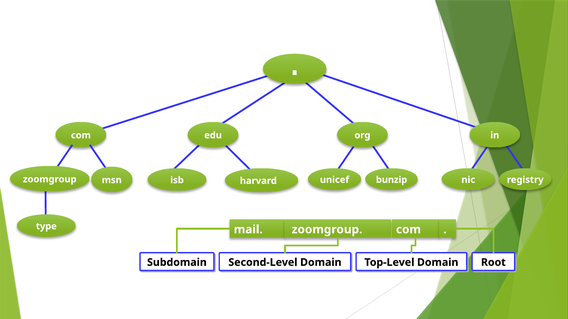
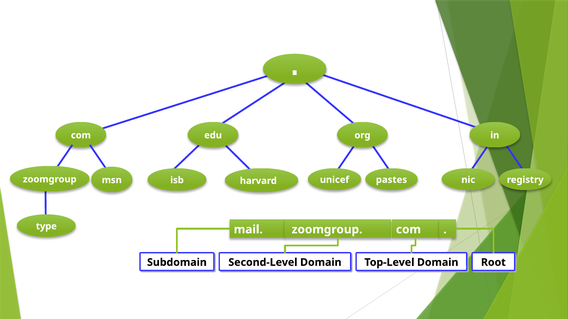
bunzip: bunzip -> pastes (392, 180)
